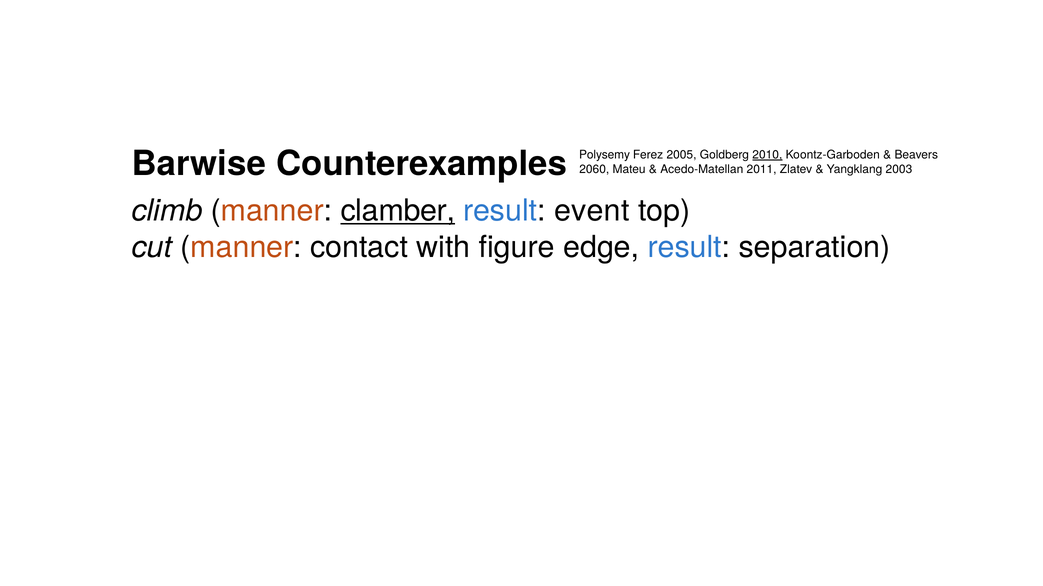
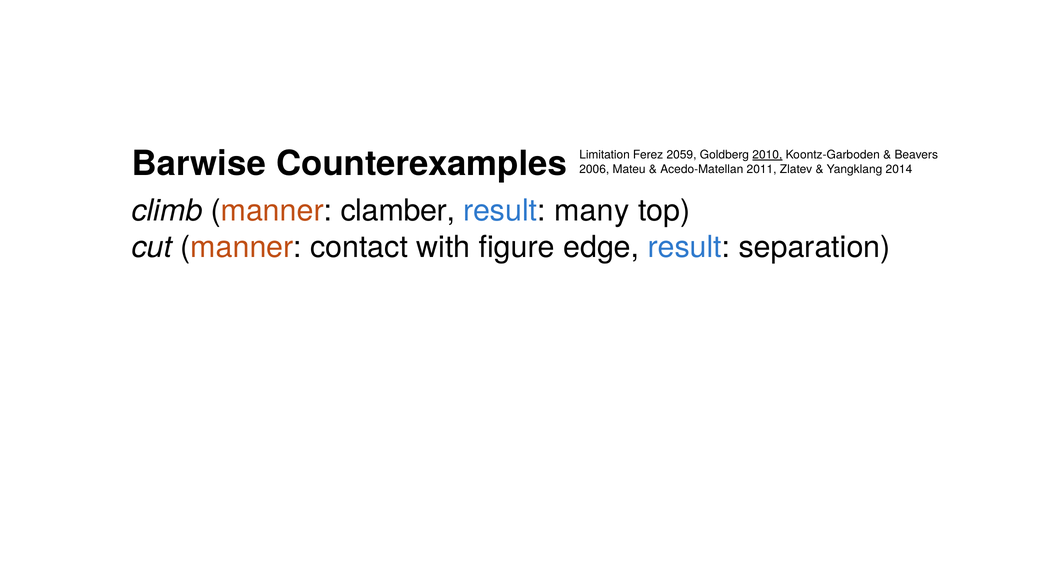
Polysemy: Polysemy -> Limitation (605, 155)
2005: 2005 -> 2059 (682, 155)
2060: 2060 -> 2006 (594, 169)
2003: 2003 -> 2014 (899, 169)
clamber underline: present -> none (398, 211)
event: event -> many (592, 211)
